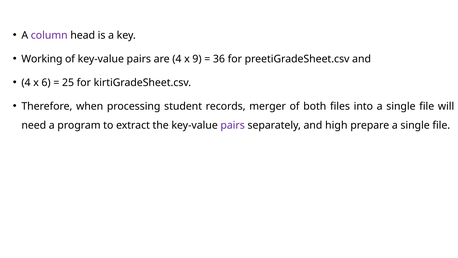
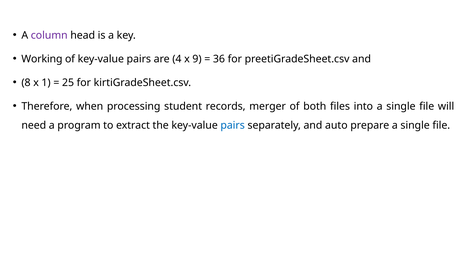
4: 4 -> 8 (26, 83)
6: 6 -> 1 (46, 83)
pairs colour: purple -> blue (233, 125)
high: high -> auto (336, 125)
